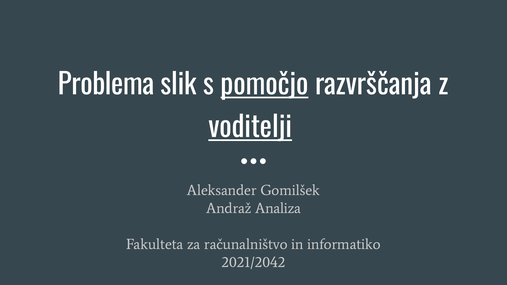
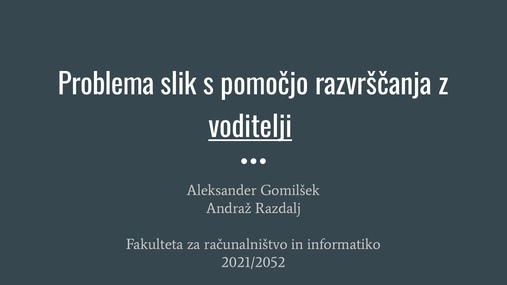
pomočjo underline: present -> none (265, 85)
Analiza: Analiza -> Razdalj (278, 208)
2021/2042: 2021/2042 -> 2021/2052 (253, 262)
